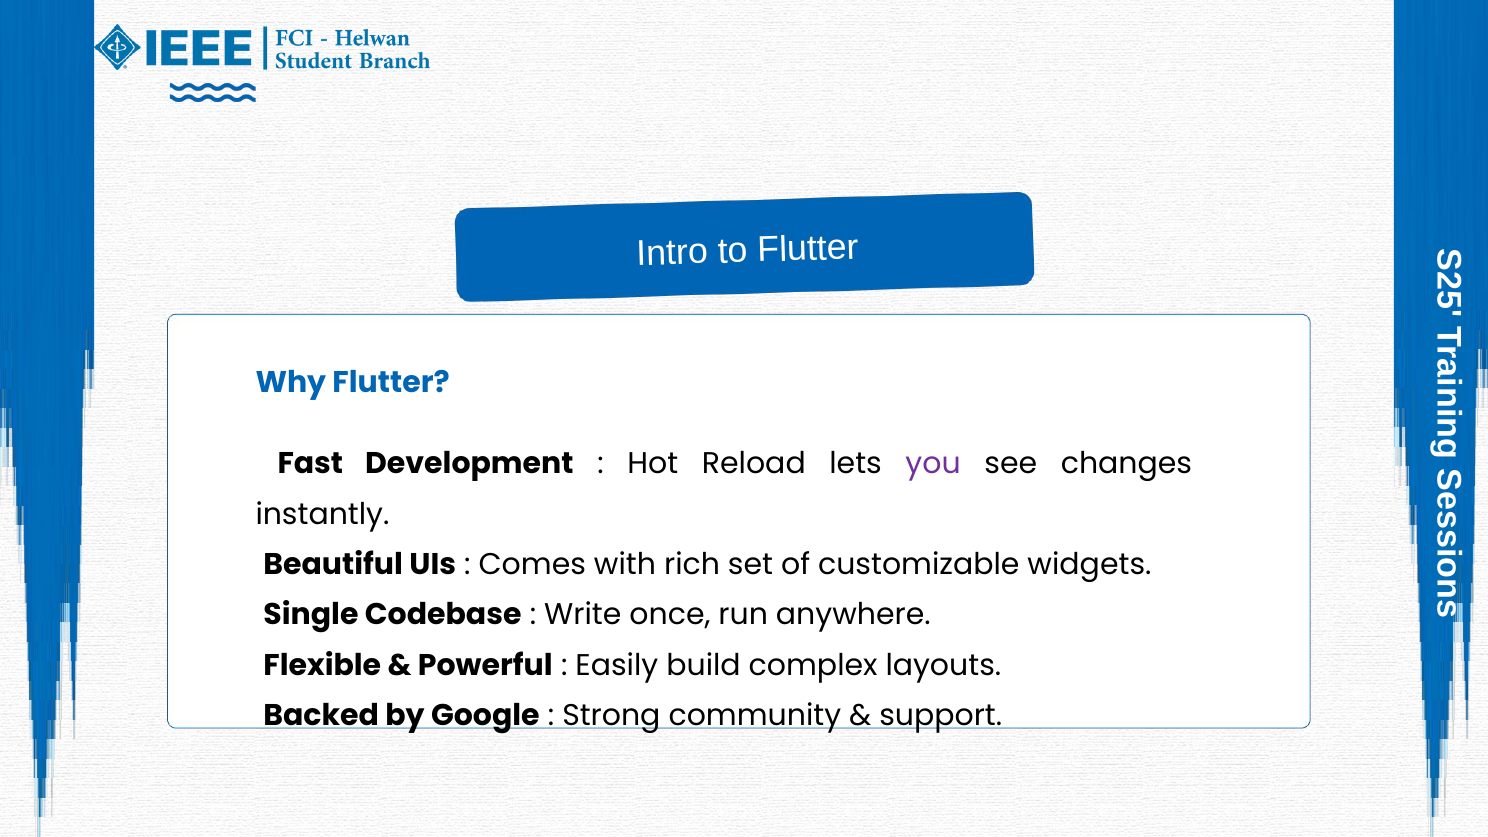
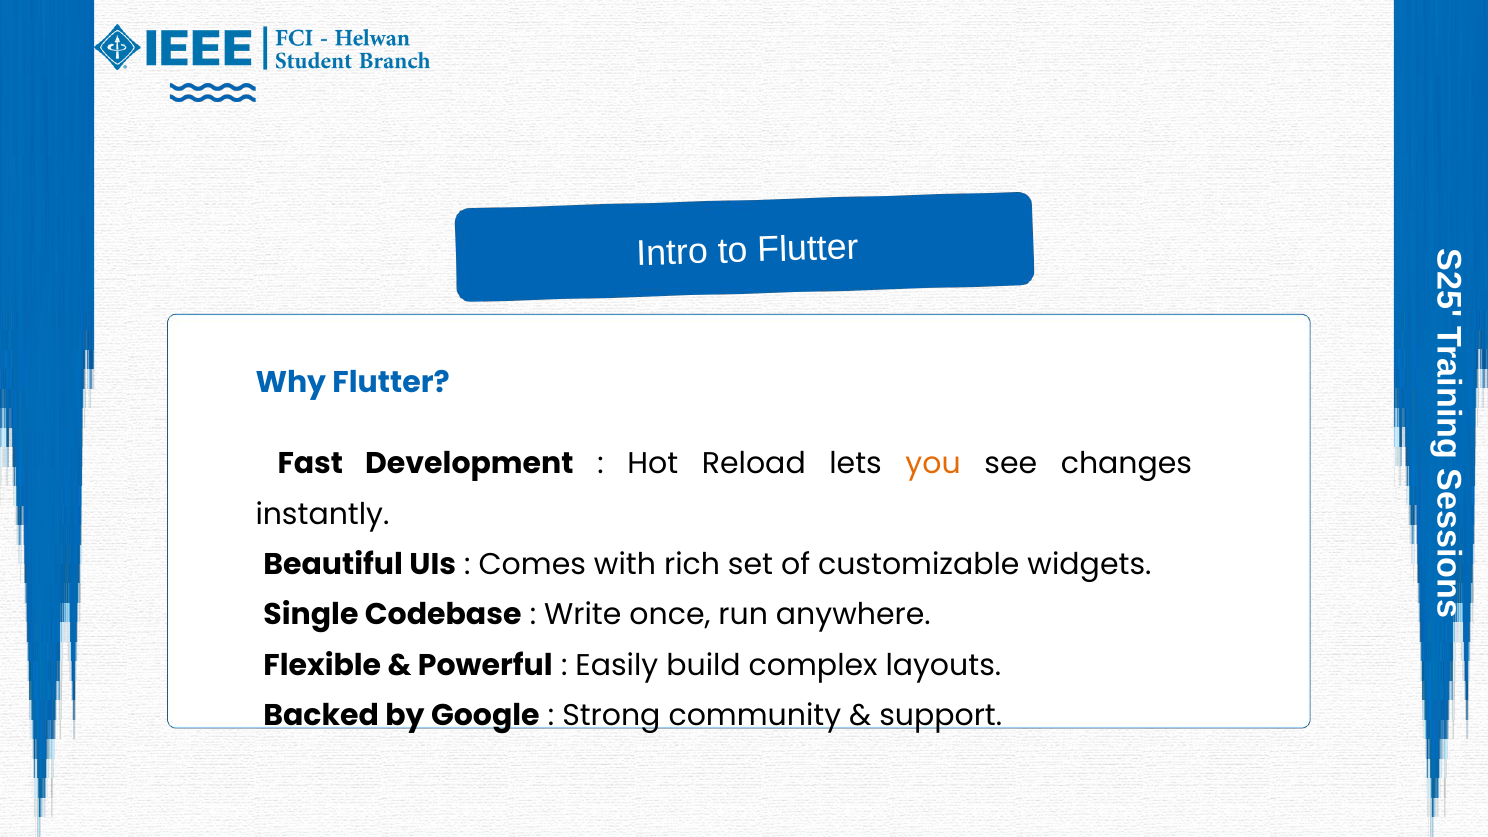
you colour: purple -> orange (933, 464)
